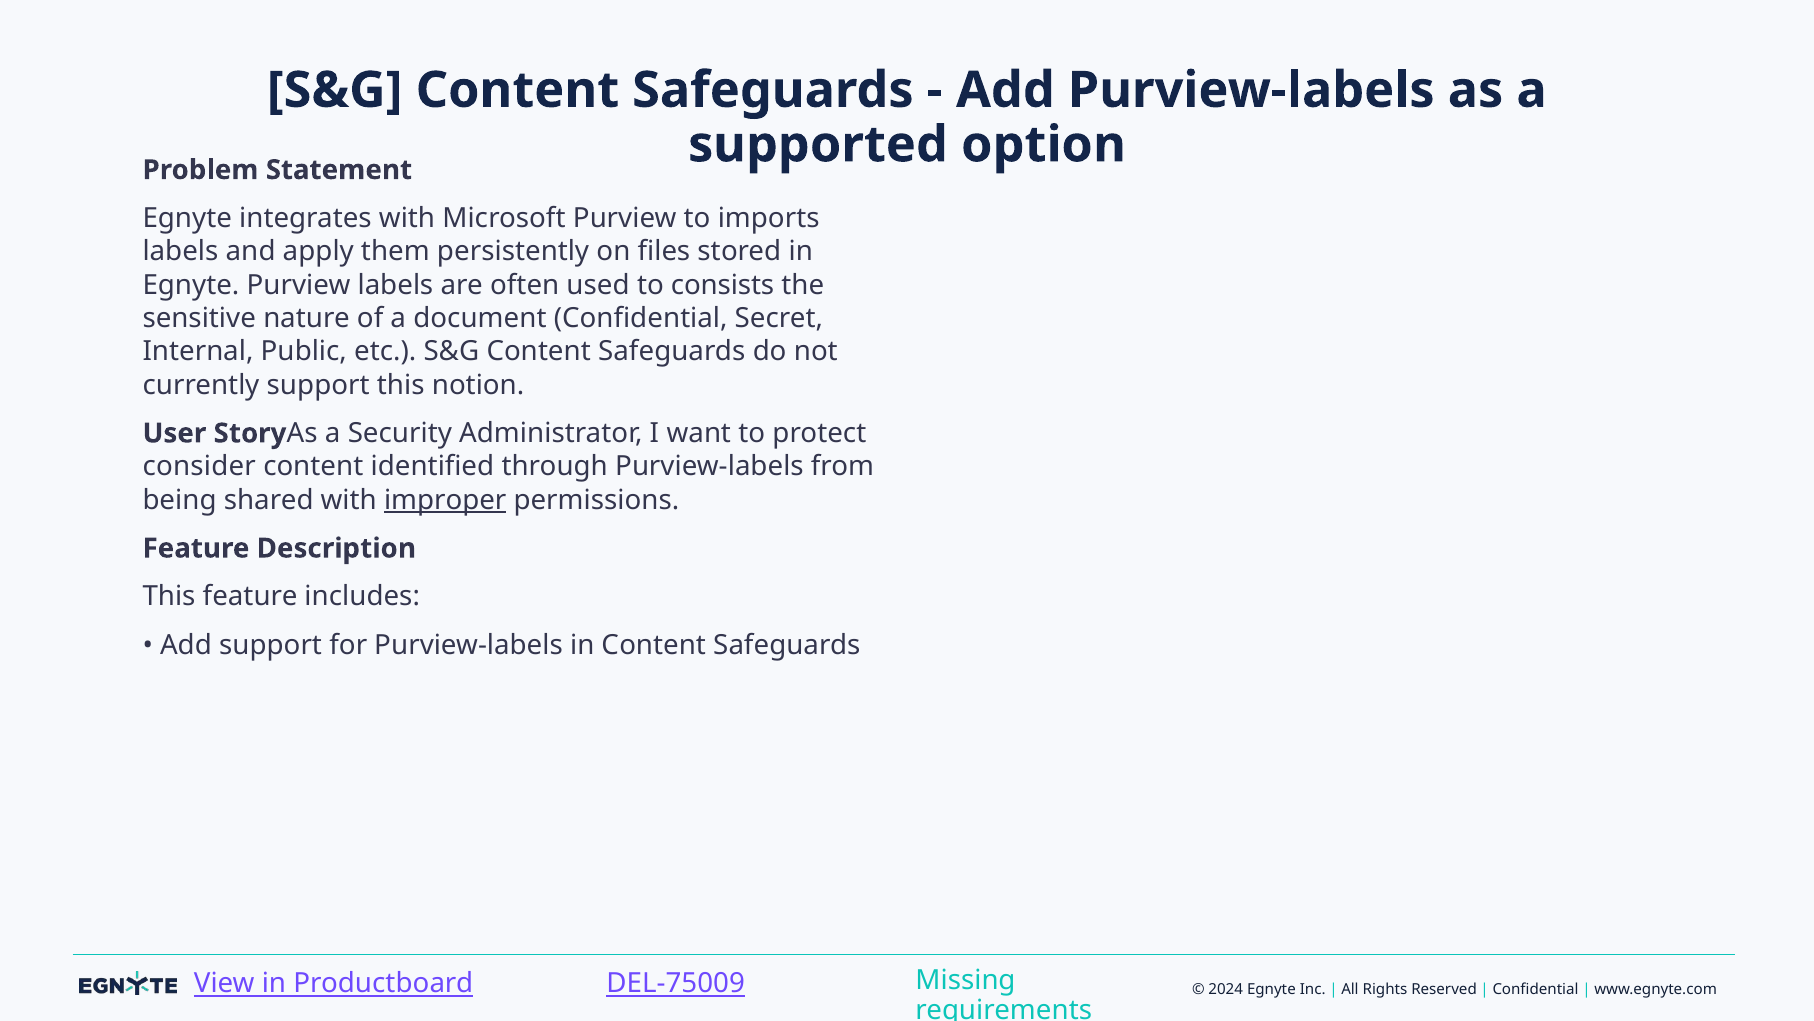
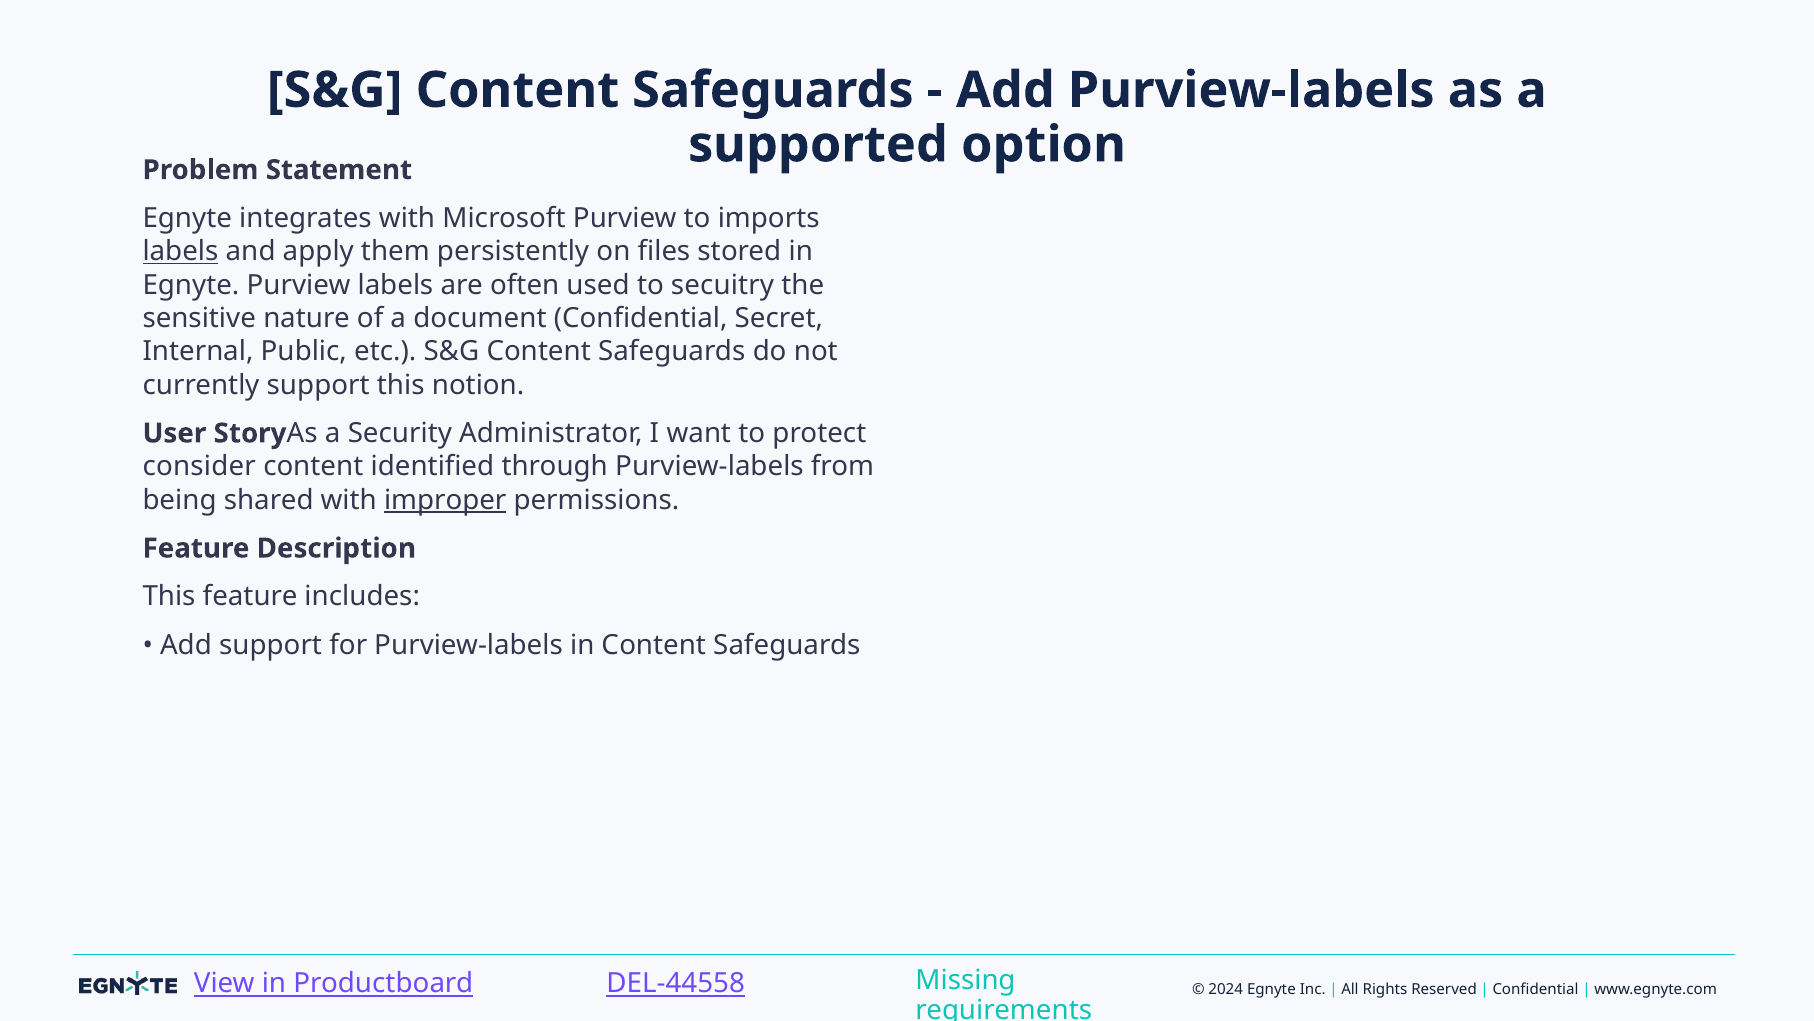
labels underline: none -> present (180, 252)
consists: consists -> secuitry (722, 285)
DEL-75009: DEL-75009 -> DEL-44558 (676, 983)
